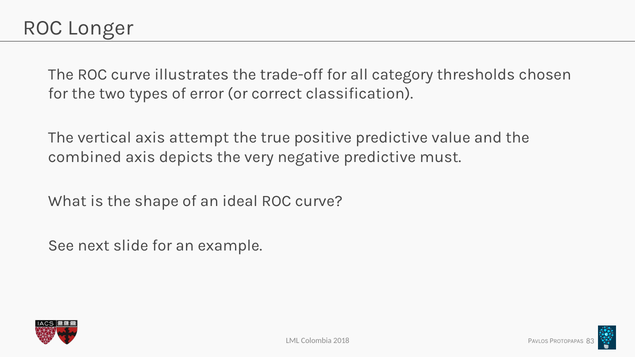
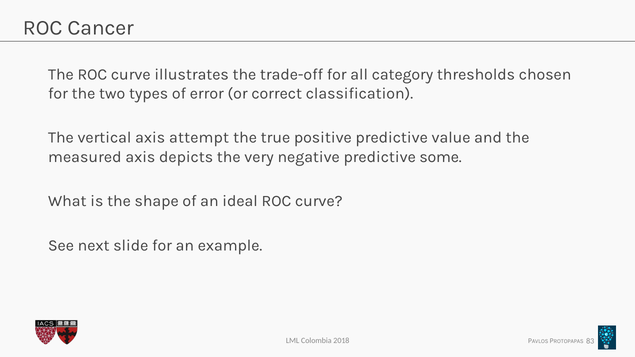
Longer: Longer -> Cancer (101, 28)
combined: combined -> measured (85, 157)
must: must -> some (440, 157)
